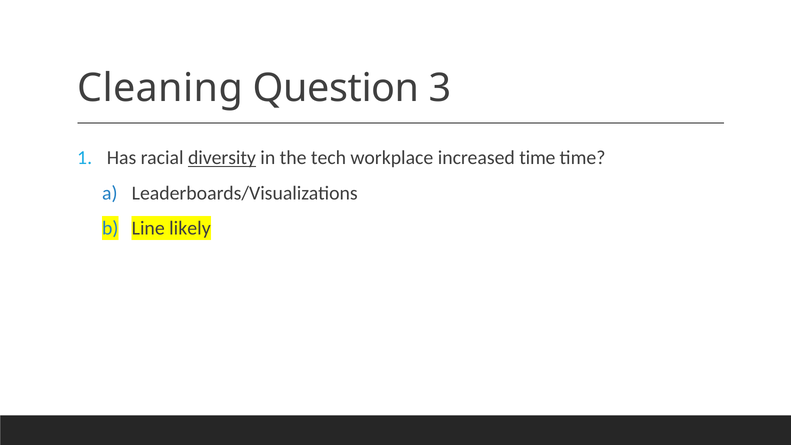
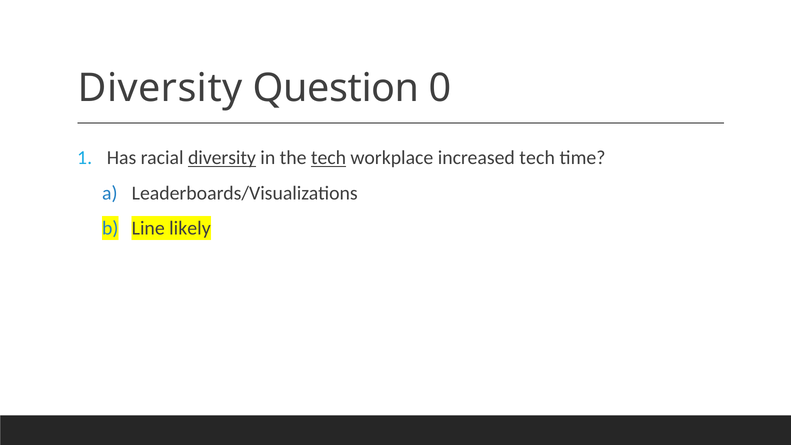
Cleaning: Cleaning -> Diversity (160, 88)
3: 3 -> 0 (440, 88)
tech underline: none -> present (329, 158)
increased time: time -> tech (537, 158)
